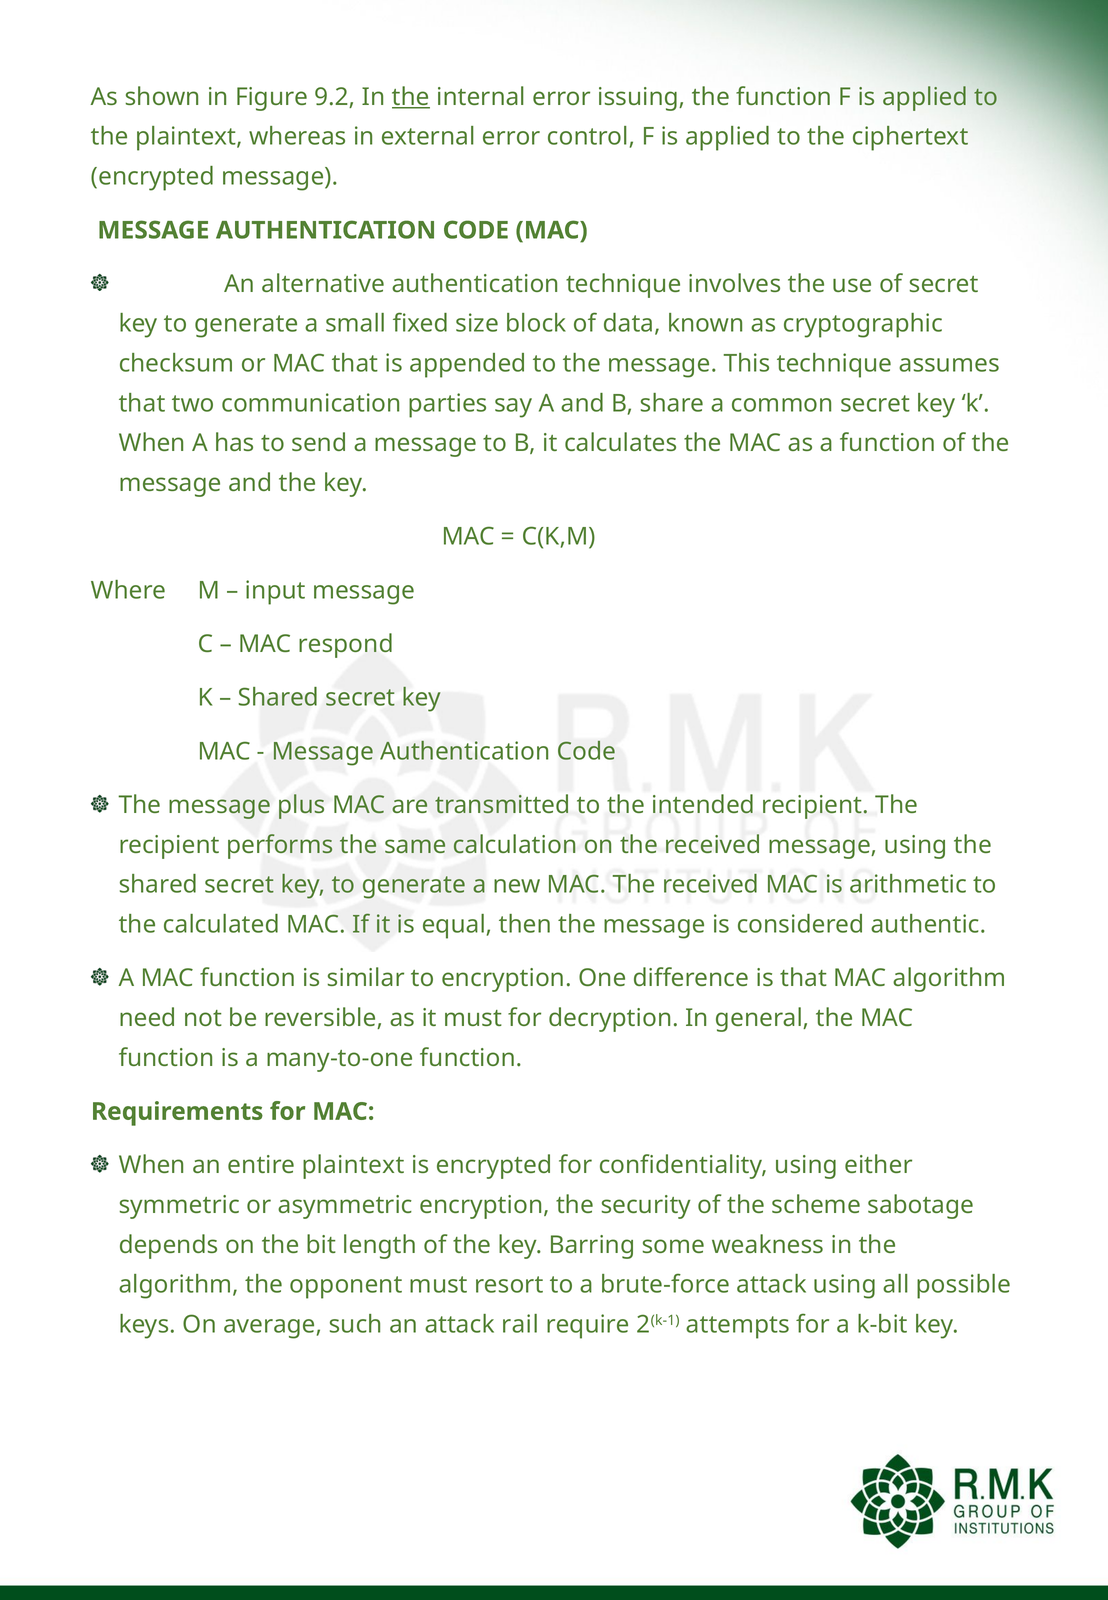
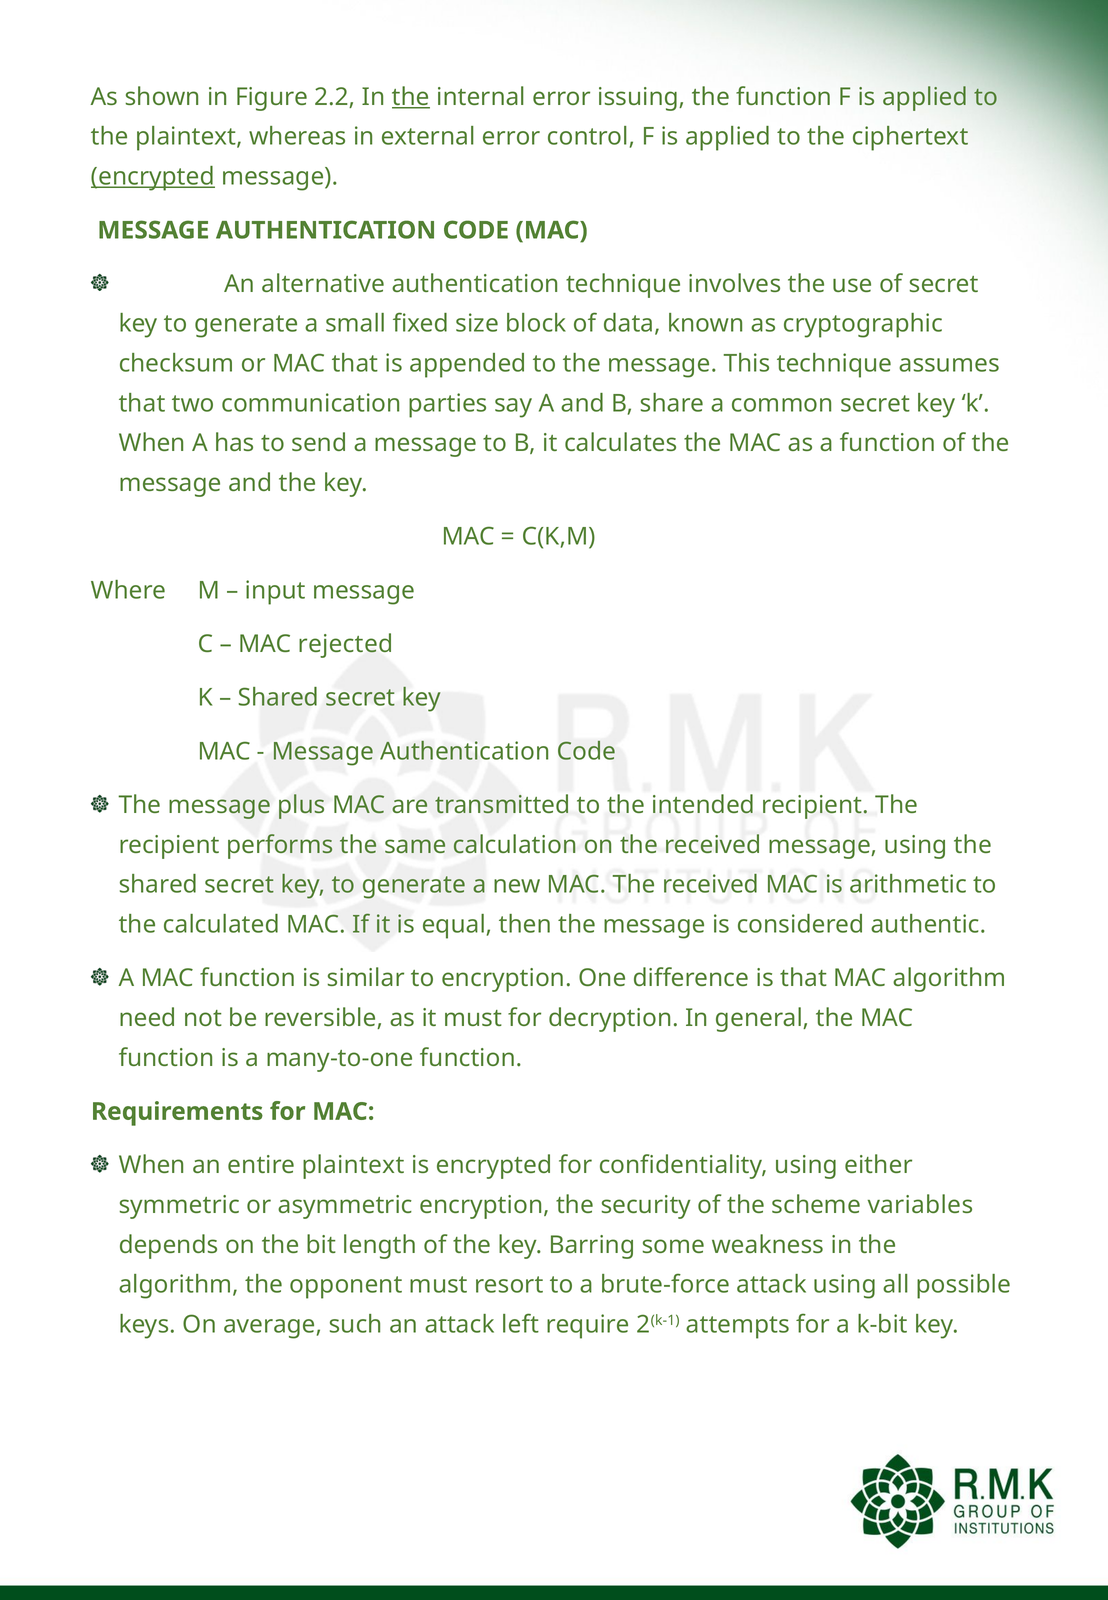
9.2: 9.2 -> 2.2 (335, 97)
encrypted underline: none -> present (153, 177)
respond: respond -> rejected (346, 644)
sabotage: sabotage -> variables (921, 1206)
rail: rail -> left (520, 1325)
